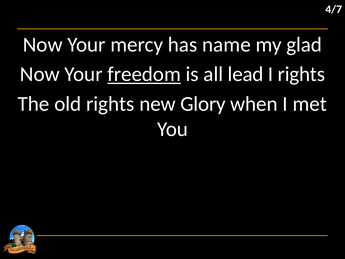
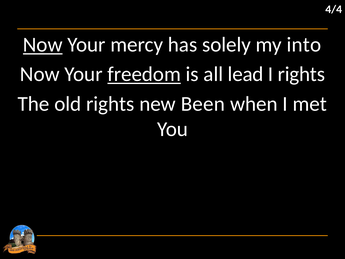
4/7: 4/7 -> 4/4 (334, 9)
Now underline: none -> present (43, 45)
name: name -> solely (227, 45)
glad: glad -> into (304, 45)
Glory: Glory -> Been (203, 104)
